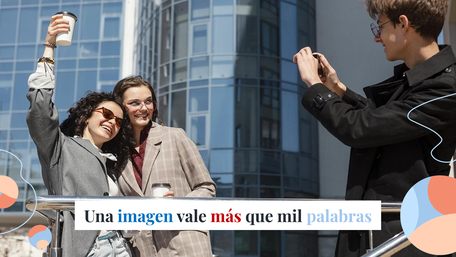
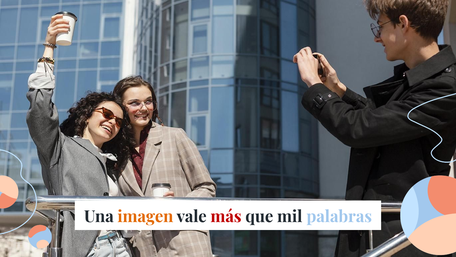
imagen colour: blue -> orange (145, 216)
